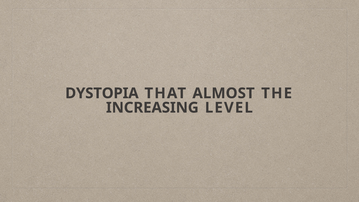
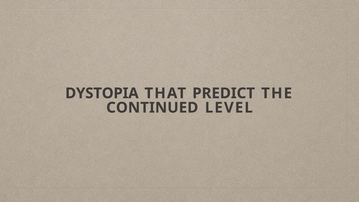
ALMOST: ALMOST -> PREDICT (224, 93)
INCREASING: INCREASING -> CONTINUED (152, 108)
